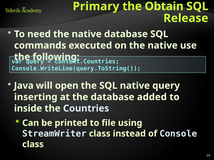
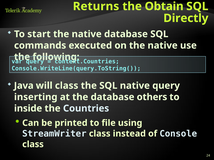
Primary: Primary -> Returns (96, 6)
Release: Release -> Directly (186, 18)
need: need -> start (39, 34)
will open: open -> class (67, 86)
added: added -> others (152, 97)
